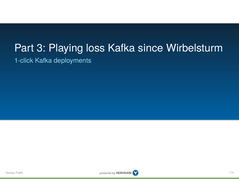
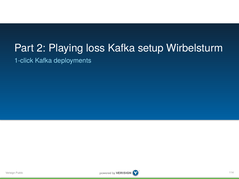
3: 3 -> 2 (41, 48)
since: since -> setup (151, 48)
